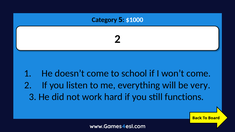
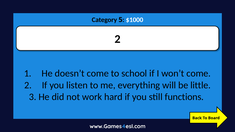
very: very -> little (201, 85)
